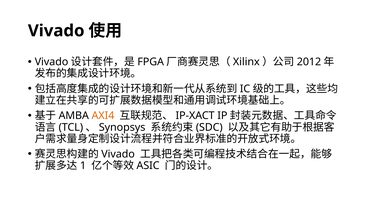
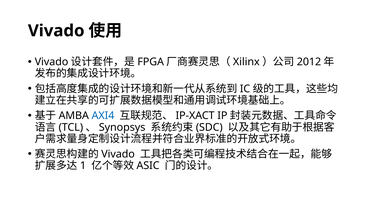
AXI4 colour: orange -> blue (103, 116)
